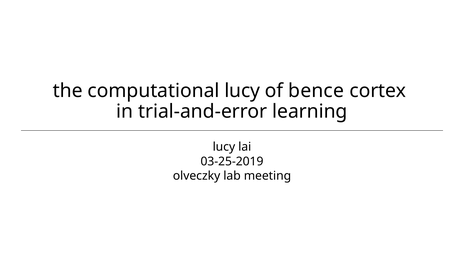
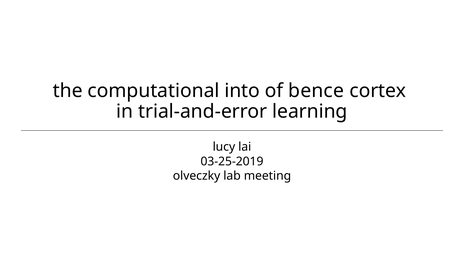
computational lucy: lucy -> into (242, 91)
